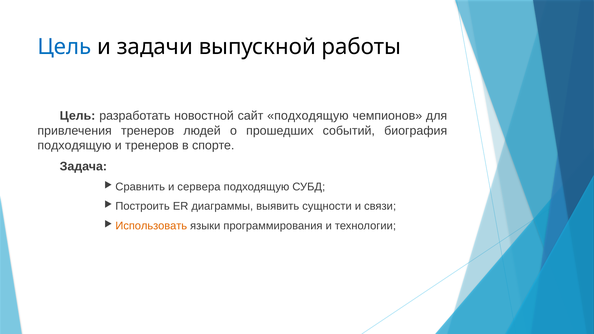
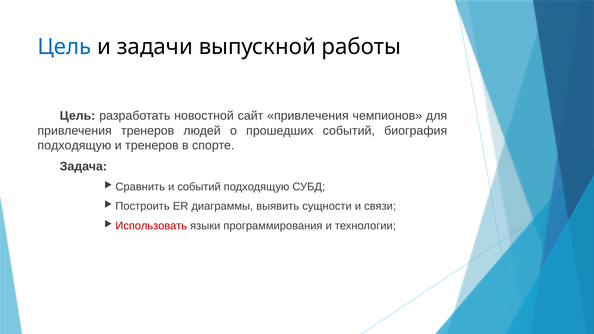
сайт подходящую: подходящую -> привлечения (308, 116)
и сервера: сервера -> событий (199, 187)
Использовать colour: orange -> red (151, 226)
